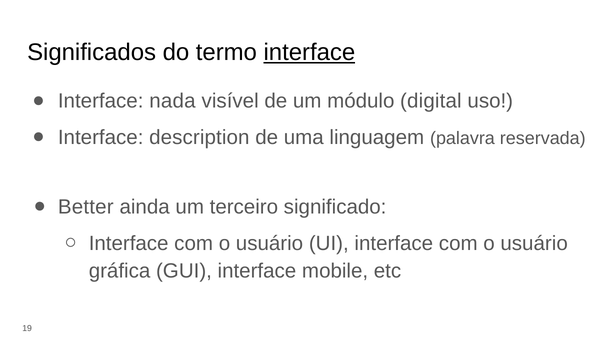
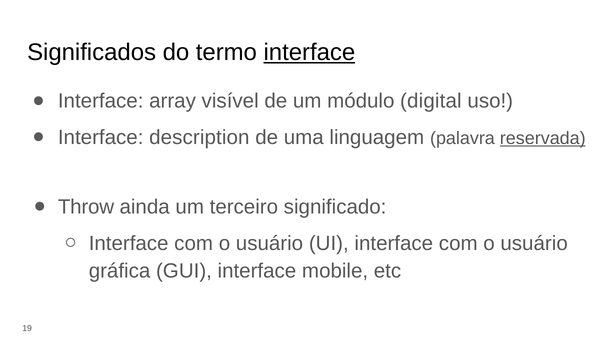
nada: nada -> array (173, 101)
reservada underline: none -> present (543, 138)
Better: Better -> Throw (86, 206)
